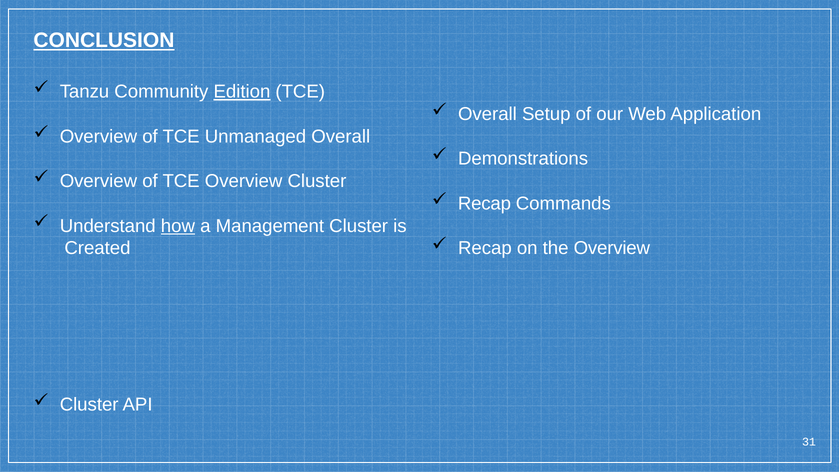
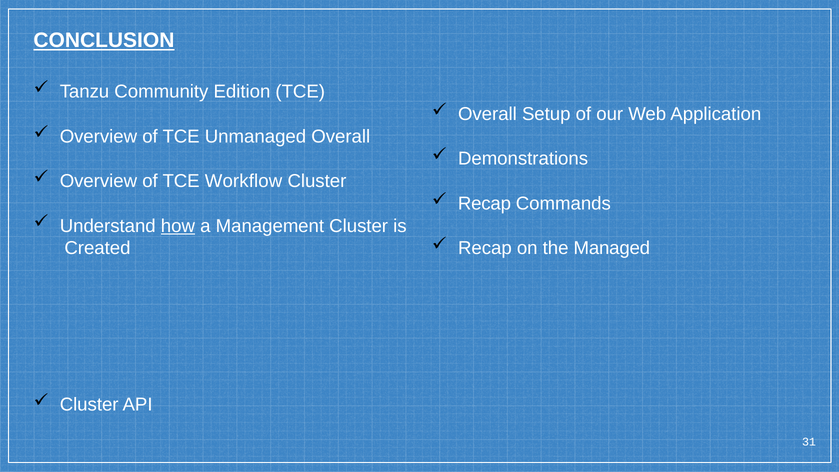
Edition underline: present -> none (242, 92)
TCE Overview: Overview -> Workflow (244, 181)
the Overview: Overview -> Managed (612, 248)
